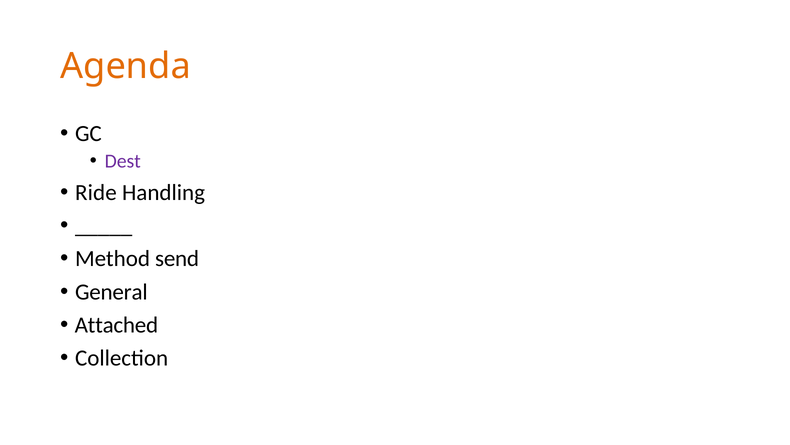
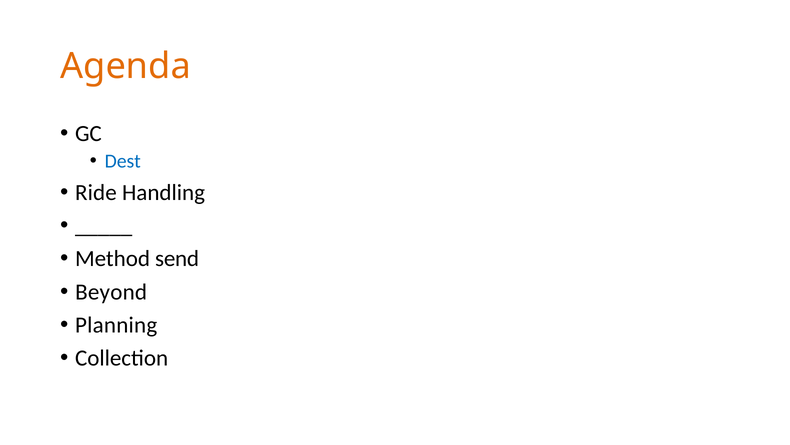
Dest colour: purple -> blue (123, 161)
General: General -> Beyond (111, 291)
Attached: Attached -> Planning (116, 325)
